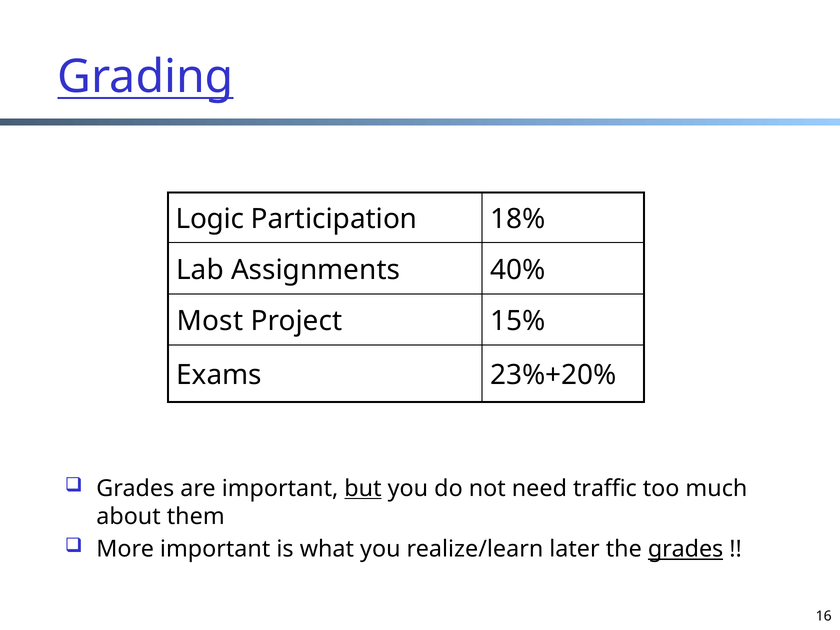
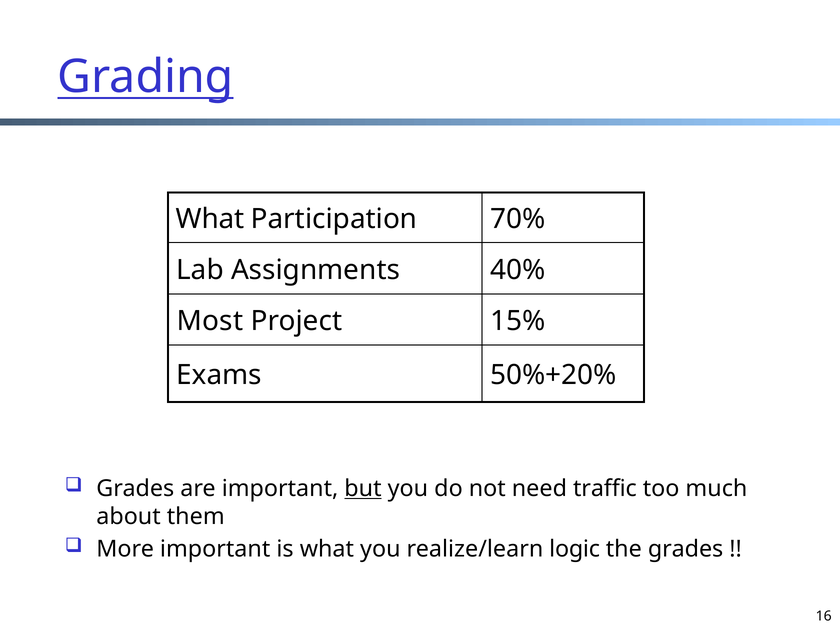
Logic: Logic -> What (210, 219)
18%: 18% -> 70% (518, 219)
23%+20%: 23%+20% -> 50%+20% (553, 375)
later: later -> logic (575, 549)
grades underline: present -> none (686, 549)
